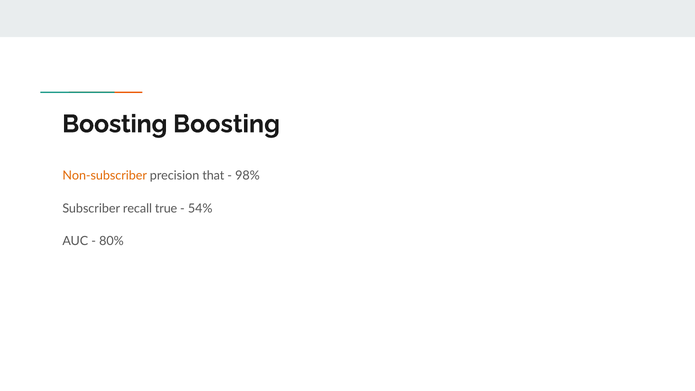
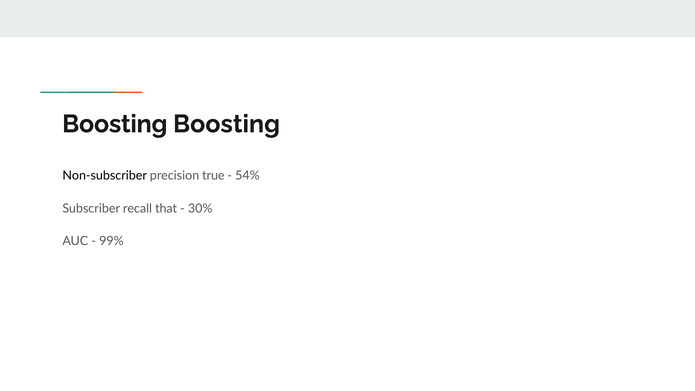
Non-subscriber colour: orange -> black (105, 176)
that: that -> true (213, 176)
98%: 98% -> 54% (247, 176)
true: true -> that (166, 208)
54%: 54% -> 30% (200, 208)
80%: 80% -> 99% (111, 241)
